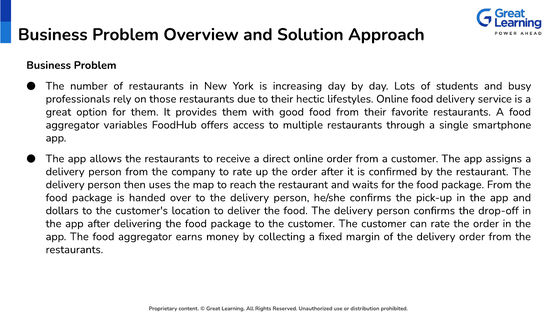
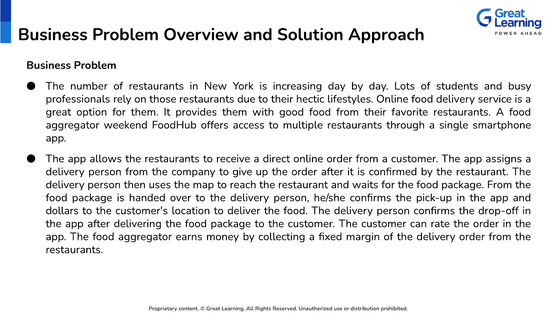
variables: variables -> weekend (126, 125)
to rate: rate -> give (242, 172)
